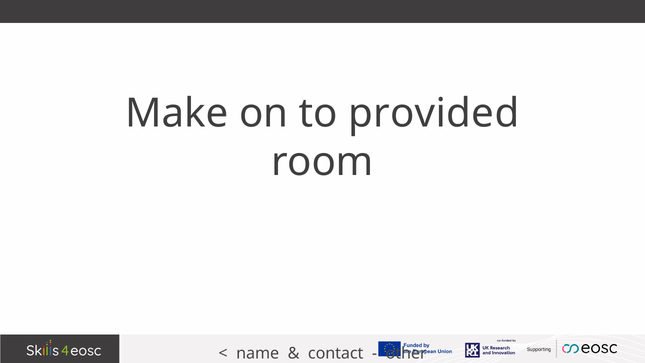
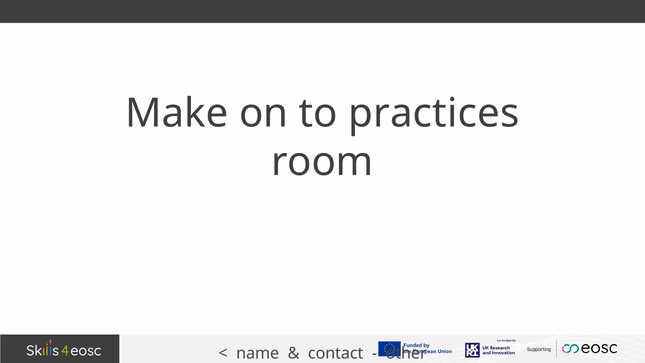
provided: provided -> practices (434, 113)
